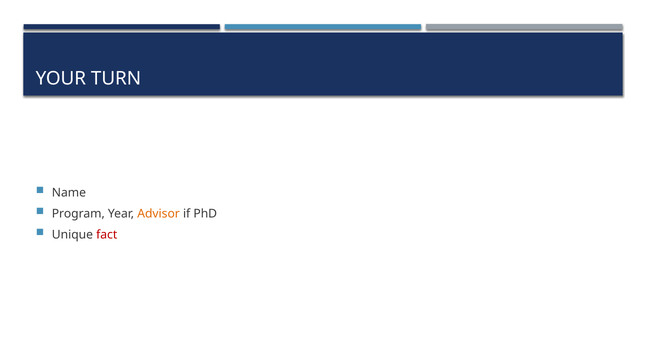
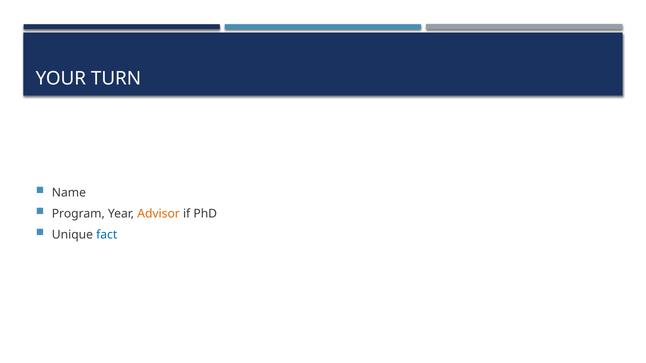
fact colour: red -> blue (107, 235)
